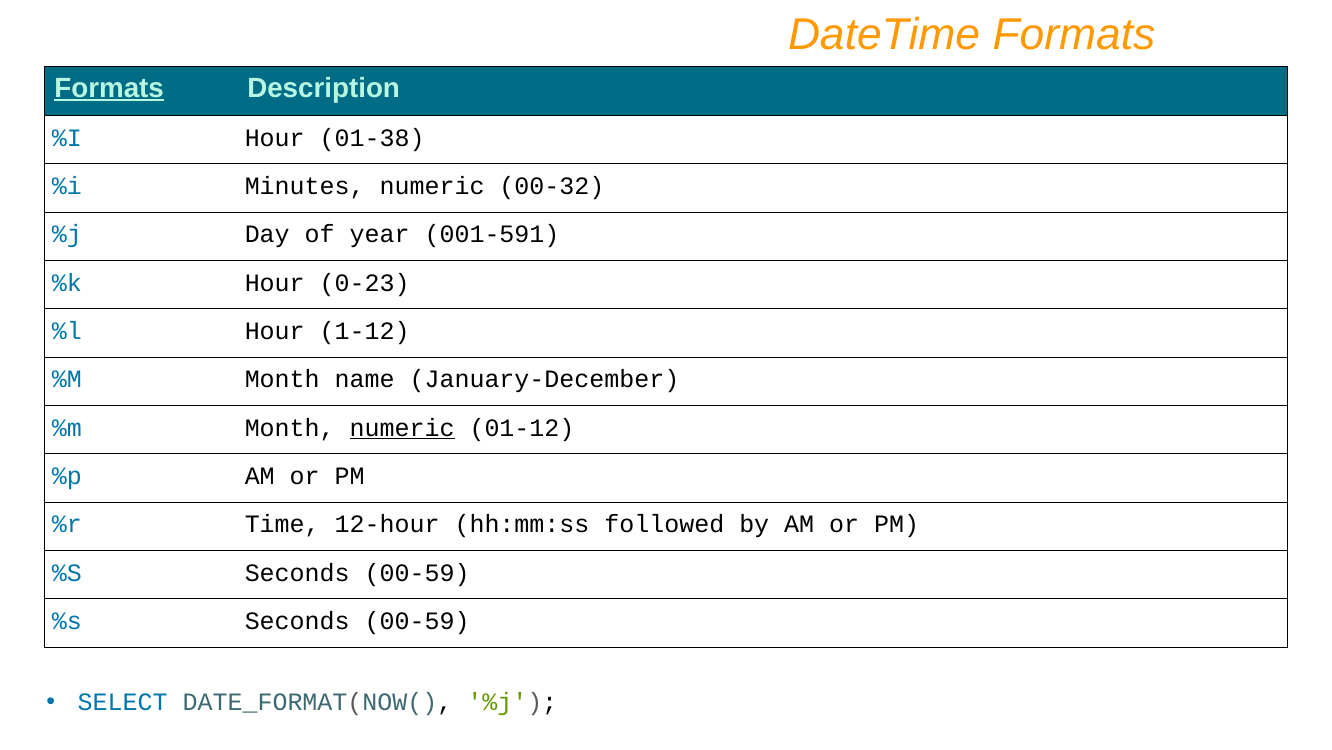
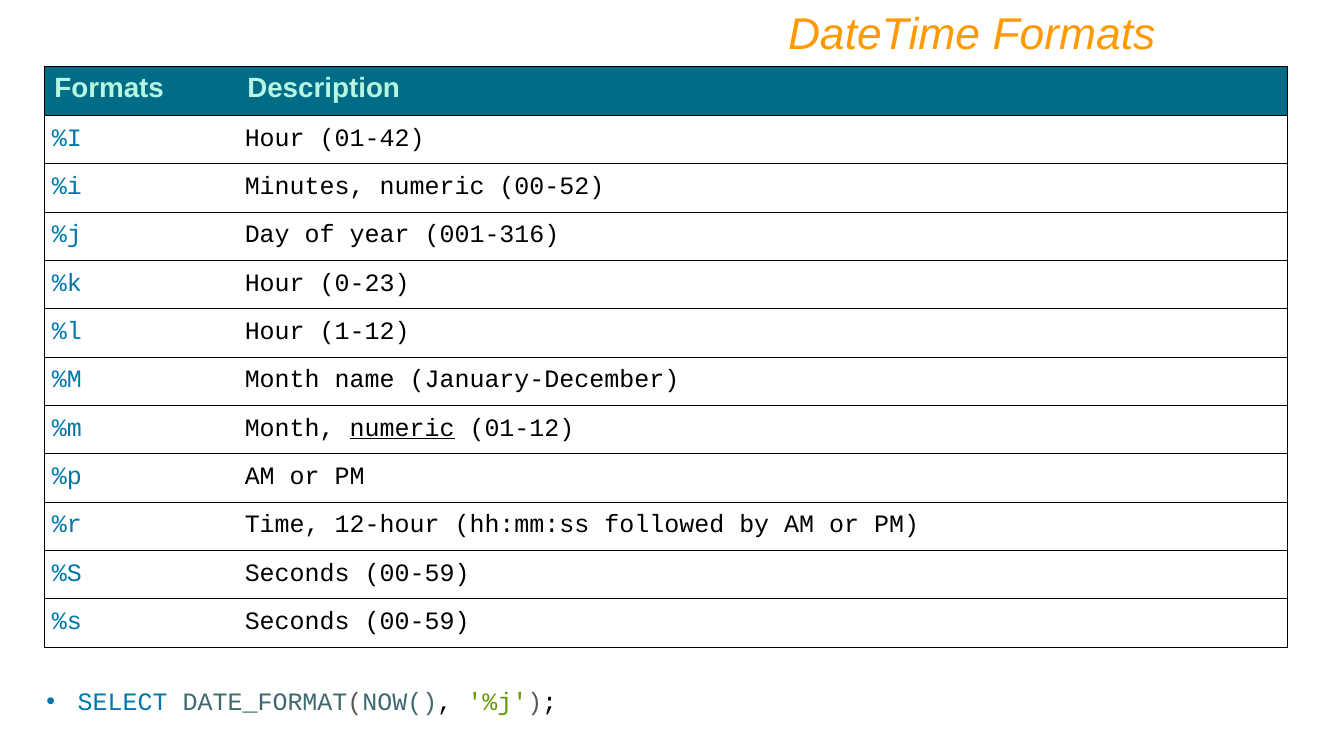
Formats underline: present -> none (109, 88)
01-38: 01-38 -> 01-42 (372, 138)
00-32: 00-32 -> 00-52 (552, 186)
001-591: 001-591 -> 001-316 (492, 234)
